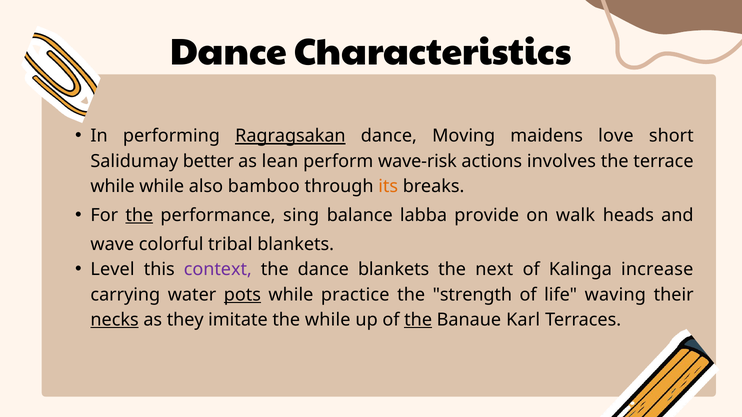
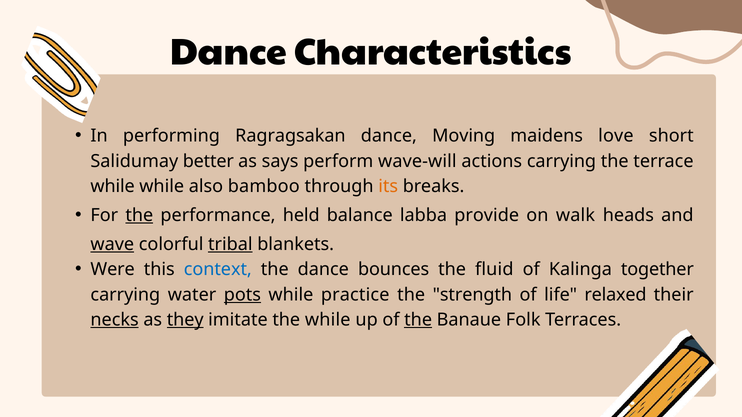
Ragragsakan underline: present -> none (290, 136)
lean: lean -> says (280, 161)
wave-risk: wave-risk -> wave-will (417, 161)
actions involves: involves -> carrying (561, 161)
sing: sing -> held (301, 216)
wave underline: none -> present (112, 244)
tribal underline: none -> present (230, 244)
Level: Level -> Were (113, 270)
context colour: purple -> blue (218, 270)
dance blankets: blankets -> bounces (394, 270)
next: next -> fluid (494, 270)
increase: increase -> together (657, 270)
waving: waving -> relaxed (615, 295)
they underline: none -> present (185, 320)
Karl: Karl -> Folk (523, 320)
